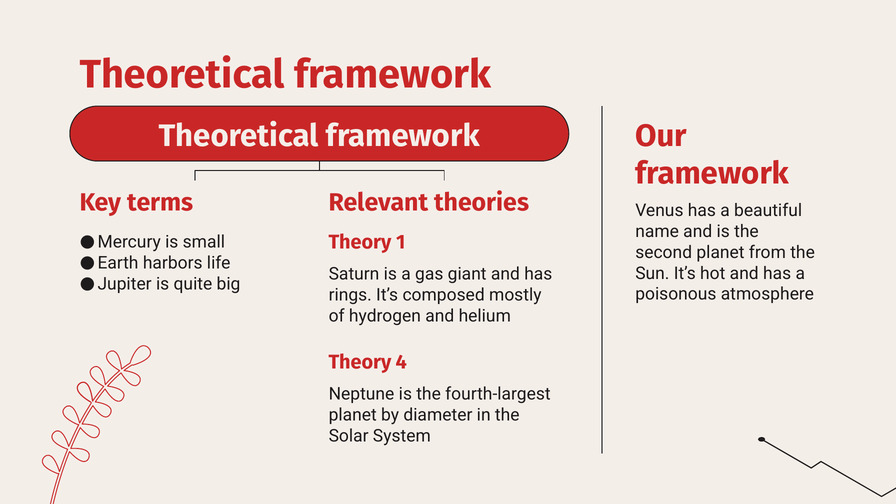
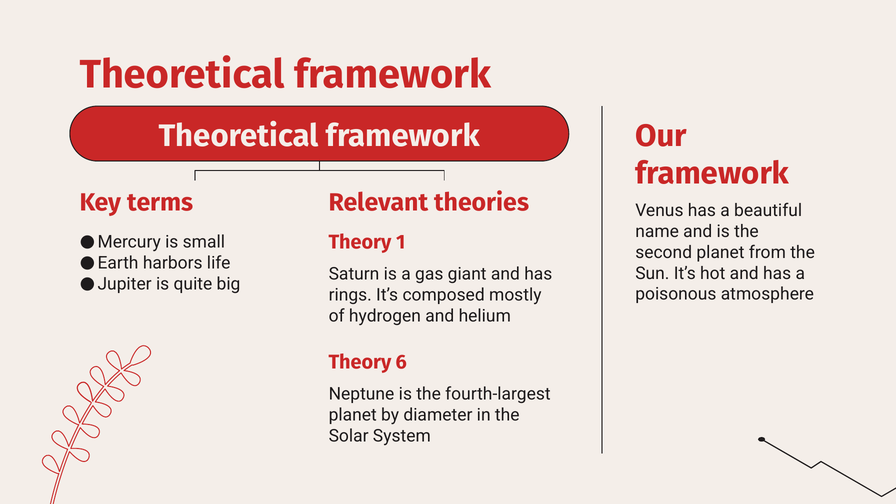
4: 4 -> 6 (401, 362)
